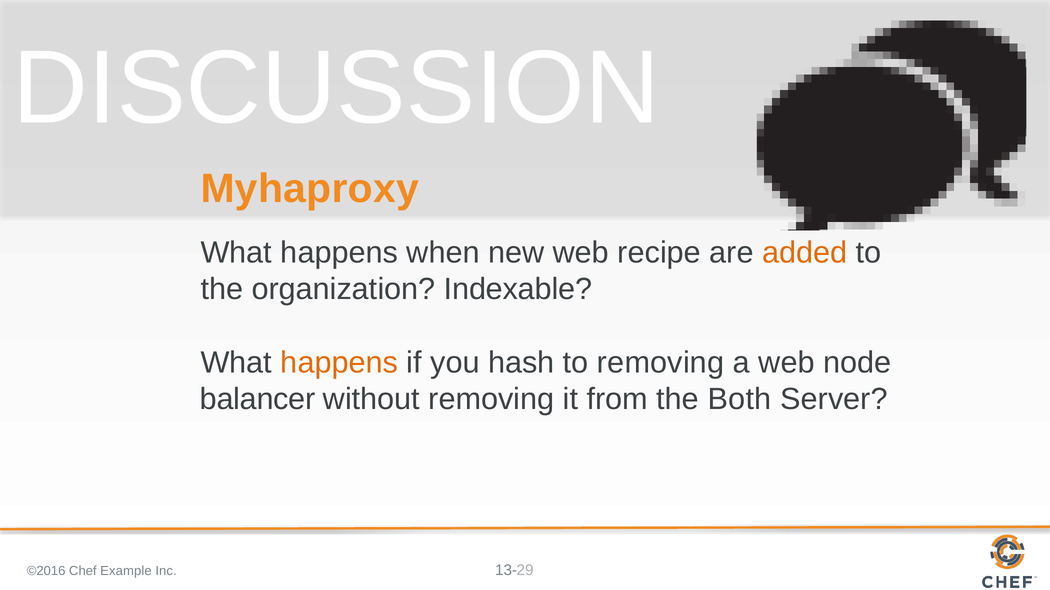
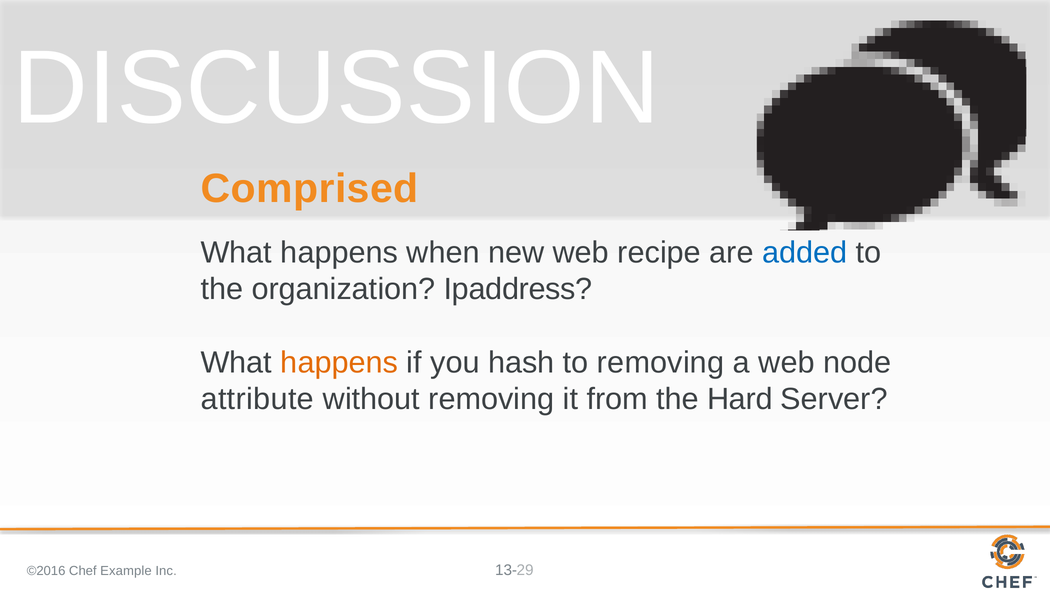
Myhaproxy: Myhaproxy -> Comprised (310, 189)
added colour: orange -> blue (805, 253)
Indexable: Indexable -> Ipaddress (518, 290)
balancer: balancer -> attribute (257, 400)
Both: Both -> Hard (740, 400)
